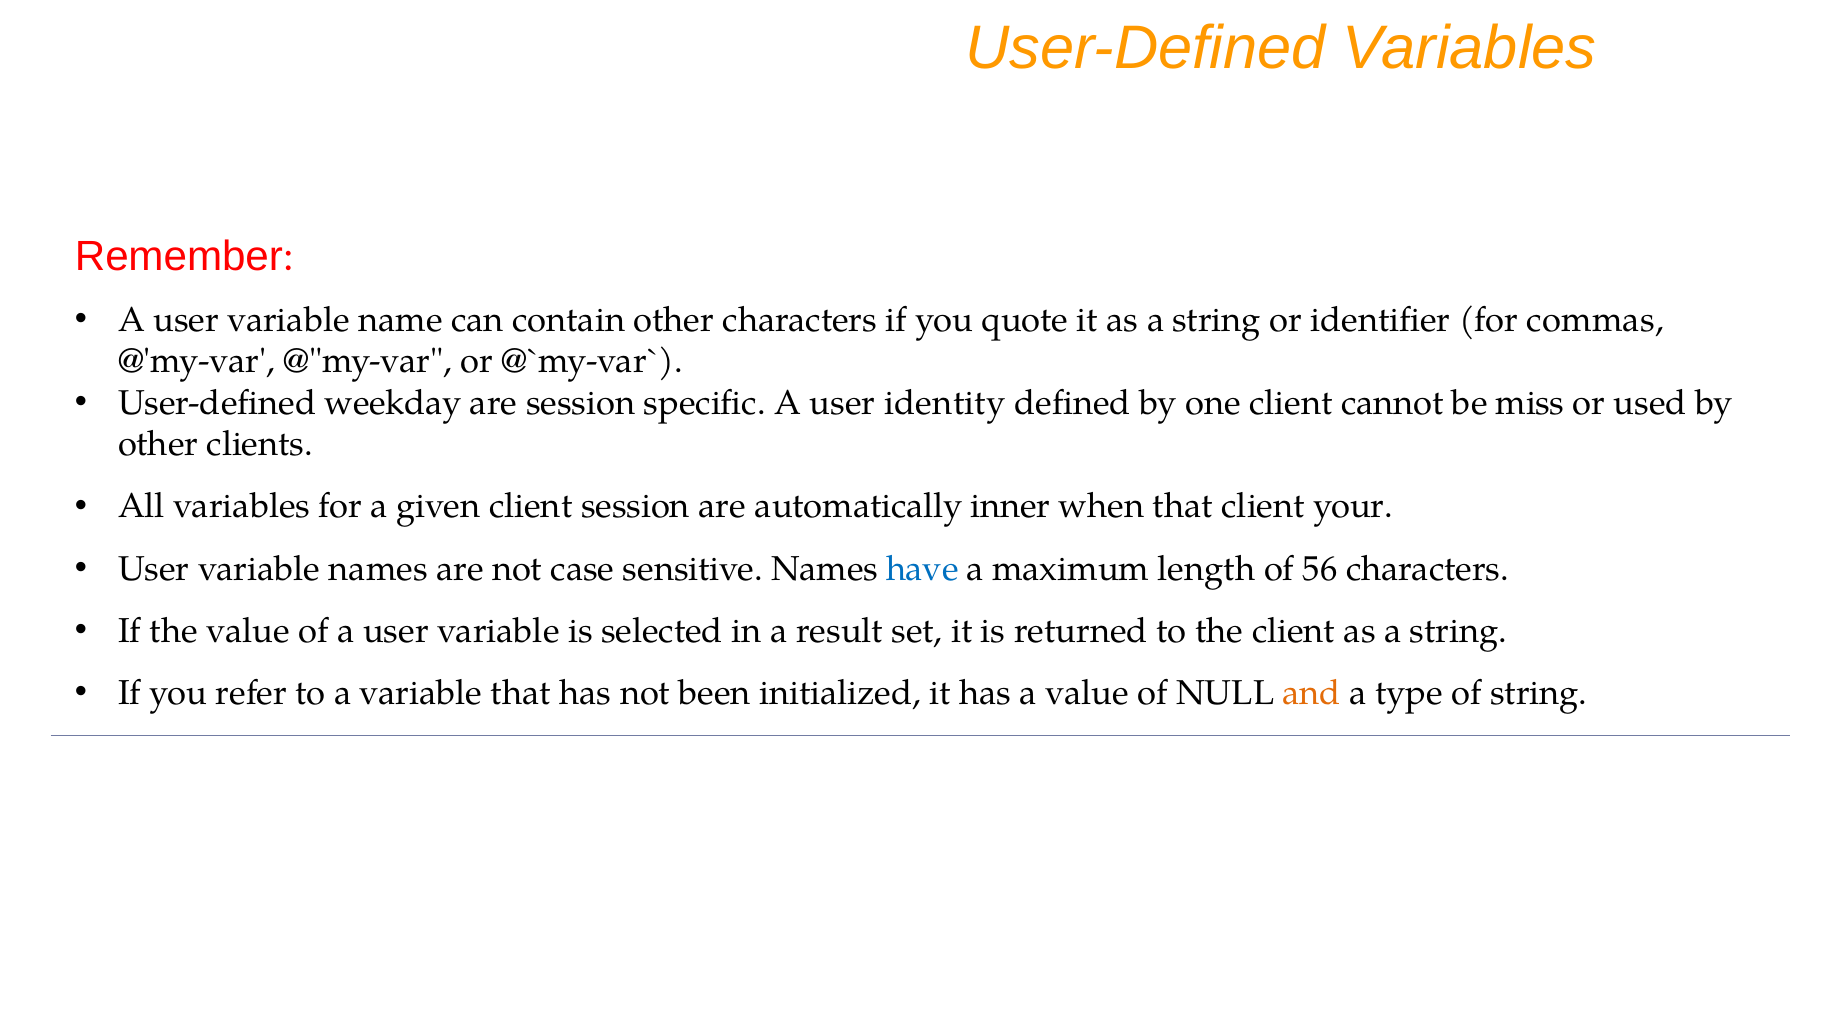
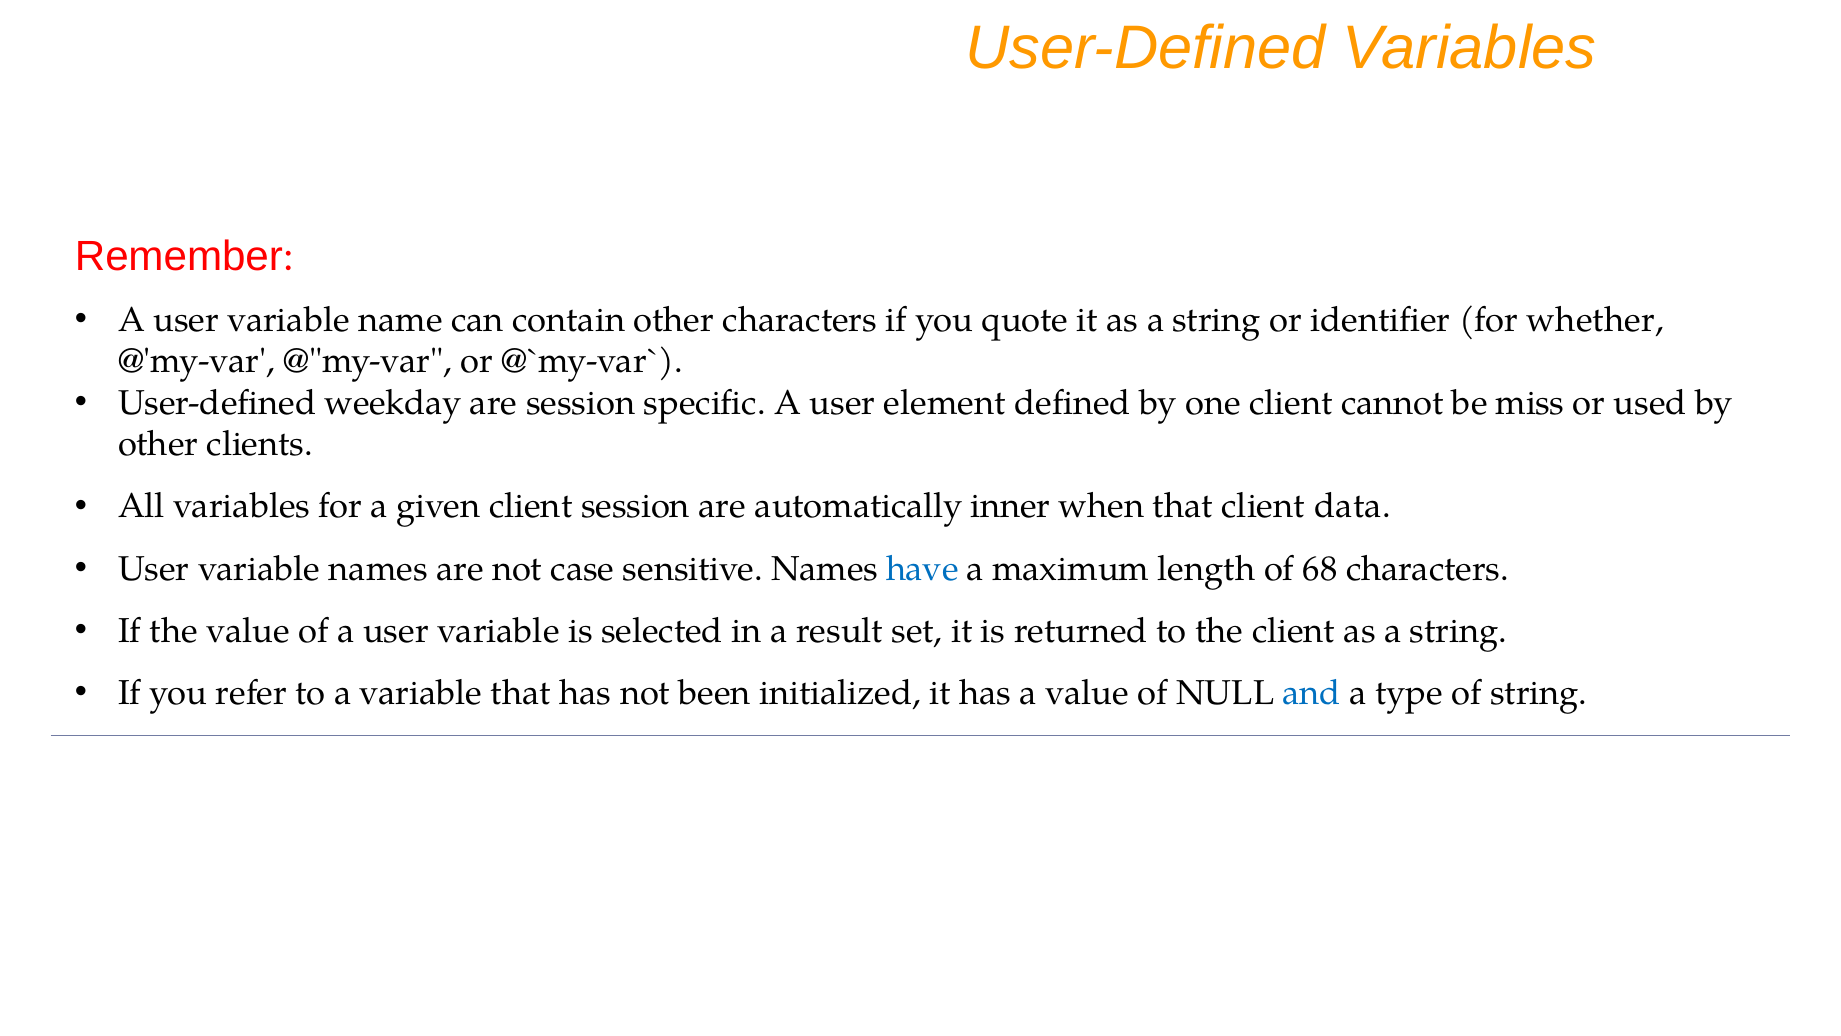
commas: commas -> whether (1595, 320)
identity: identity -> element (945, 403)
your: your -> data (1353, 506)
56: 56 -> 68 (1320, 568)
and colour: orange -> blue (1312, 693)
